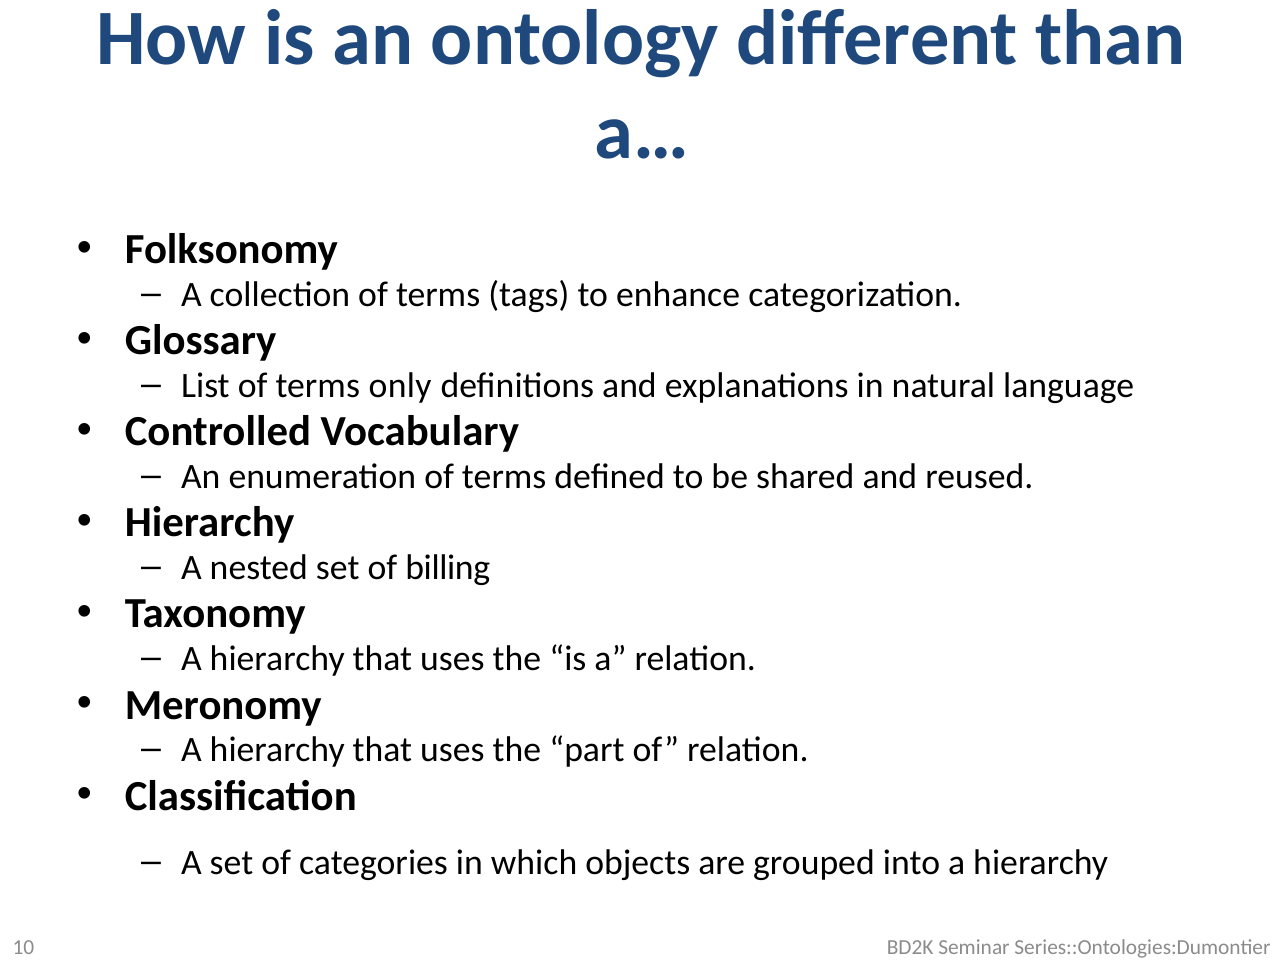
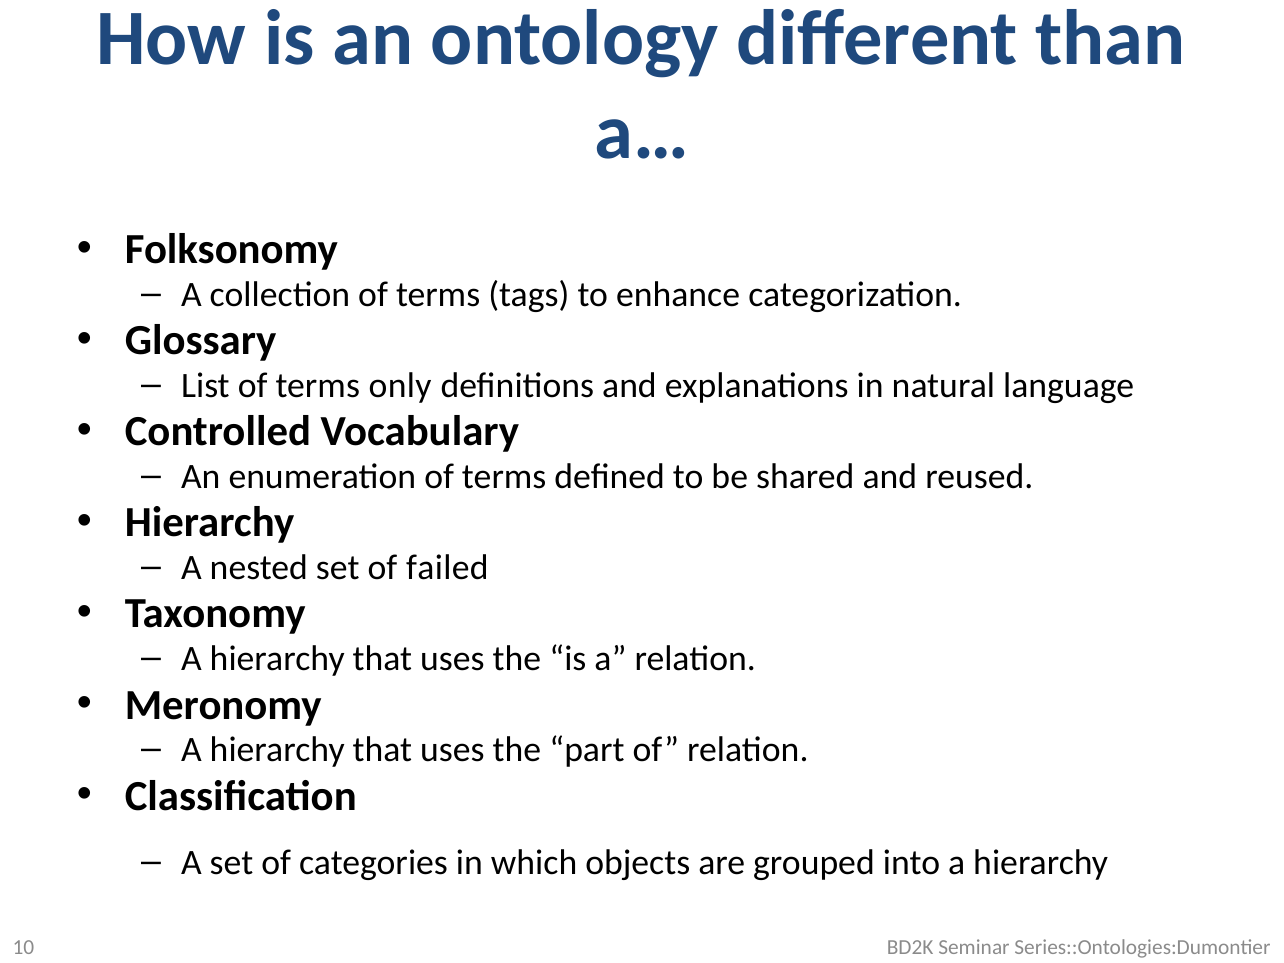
billing: billing -> failed (447, 568)
